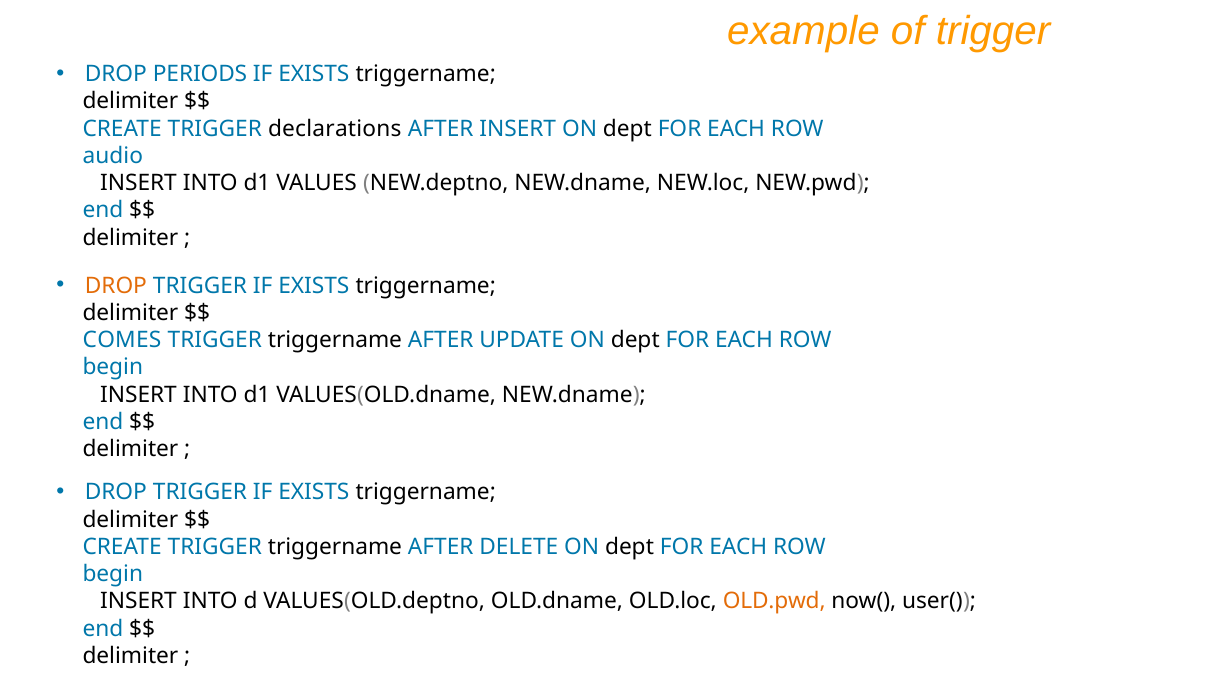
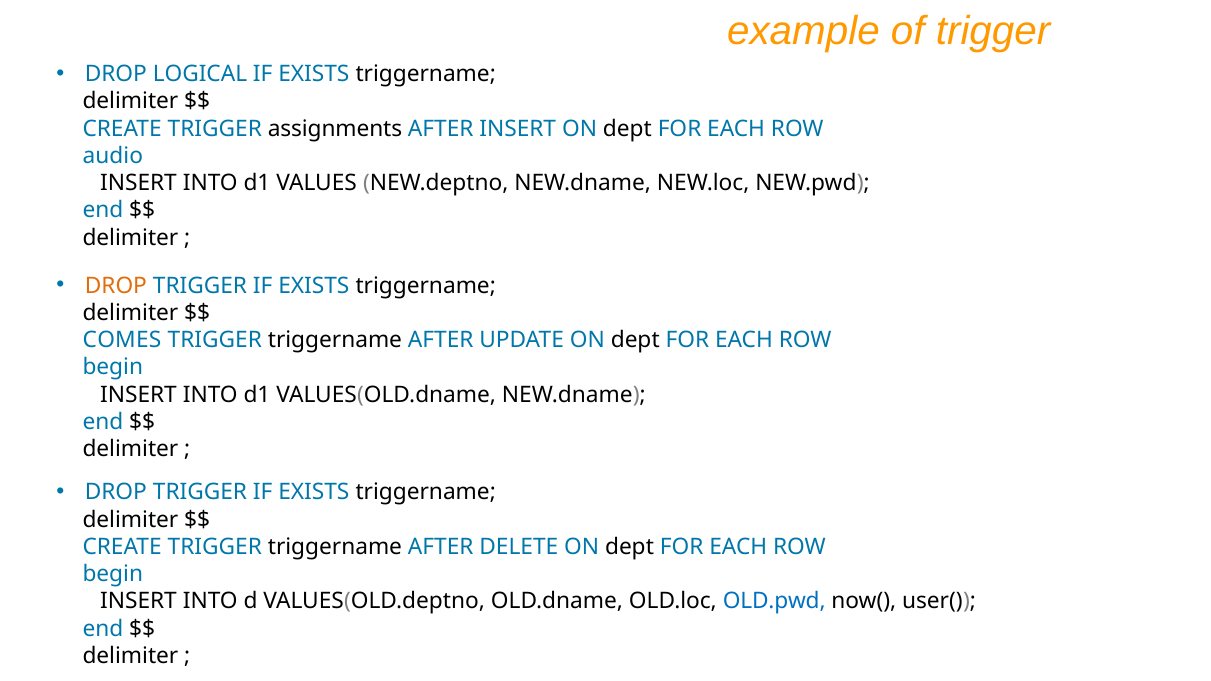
PERIODS: PERIODS -> LOGICAL (200, 74)
declarations: declarations -> assignments (335, 129)
OLD.pwd colour: orange -> blue (774, 602)
